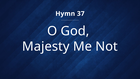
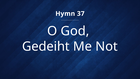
Majesty: Majesty -> Gedeiht (46, 46)
